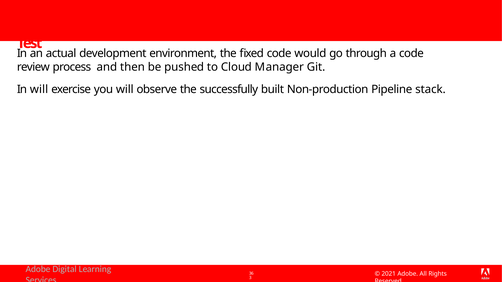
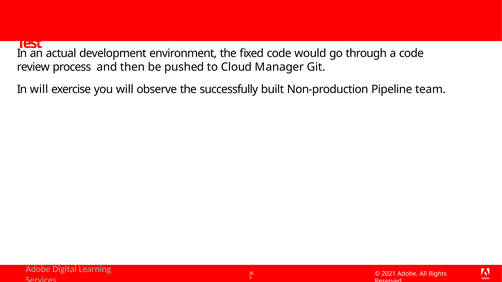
stack: stack -> team (430, 89)
